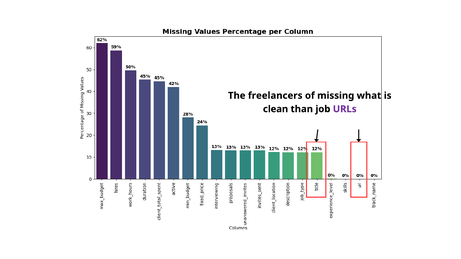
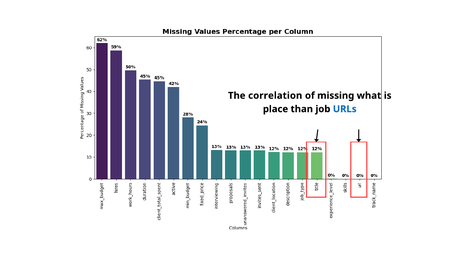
freelancers: freelancers -> correlation (275, 96)
clean: clean -> place (276, 109)
URLs colour: purple -> blue (345, 109)
